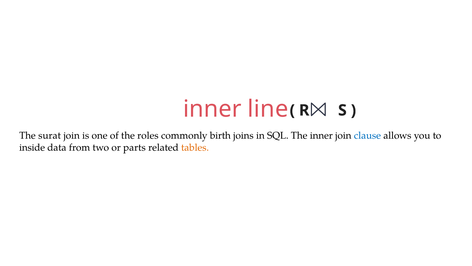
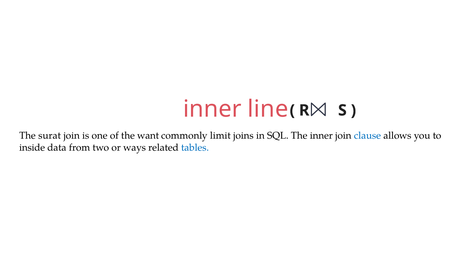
roles: roles -> want (148, 135)
birth: birth -> limit (220, 135)
parts: parts -> ways (135, 147)
tables colour: orange -> blue (195, 147)
